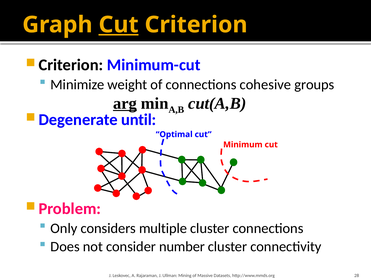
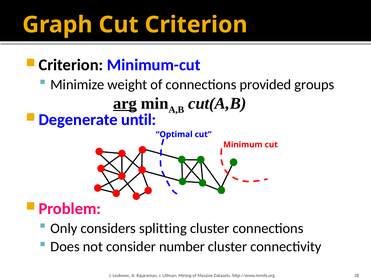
Cut underline: present -> none (119, 25)
cohesive: cohesive -> provided (265, 85)
multiple: multiple -> splitting (163, 228)
